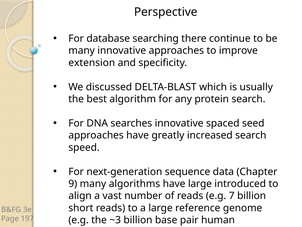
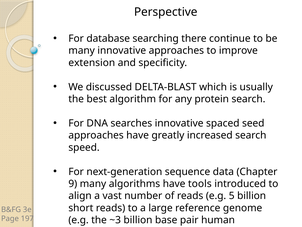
have large: large -> tools (200, 183)
7: 7 -> 5 (232, 195)
